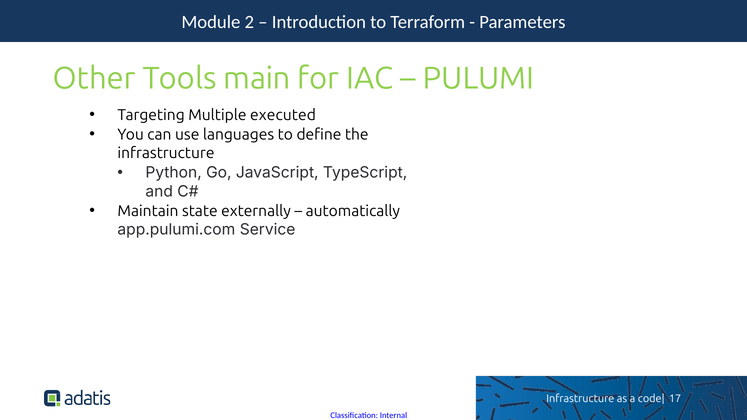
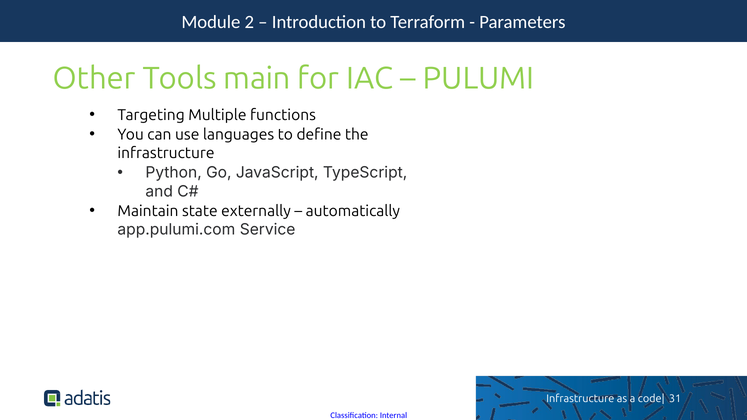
executed: executed -> functions (283, 115)
17: 17 -> 31 (675, 399)
